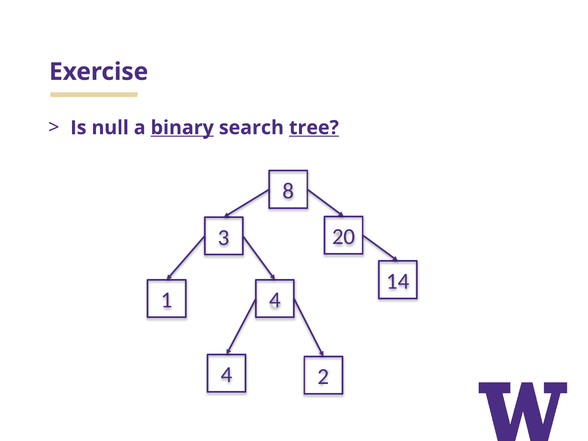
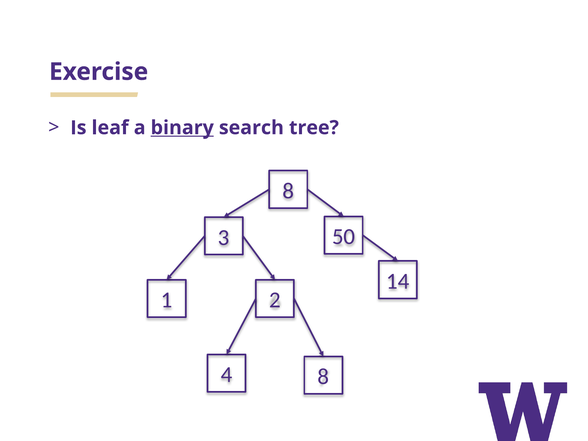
null: null -> leaf (110, 128)
tree underline: present -> none (314, 128)
20: 20 -> 50 (344, 237)
1 4: 4 -> 2 (275, 300)
4 2: 2 -> 8 (323, 377)
